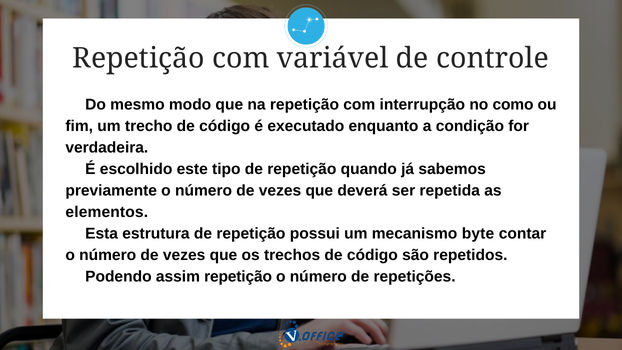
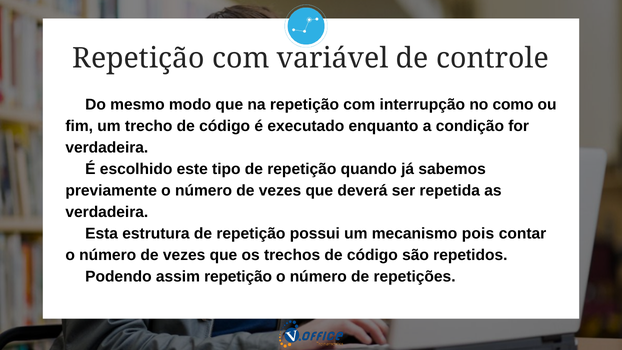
elementos: elementos -> verdadeira (107, 212)
byte: byte -> pois (478, 233)
